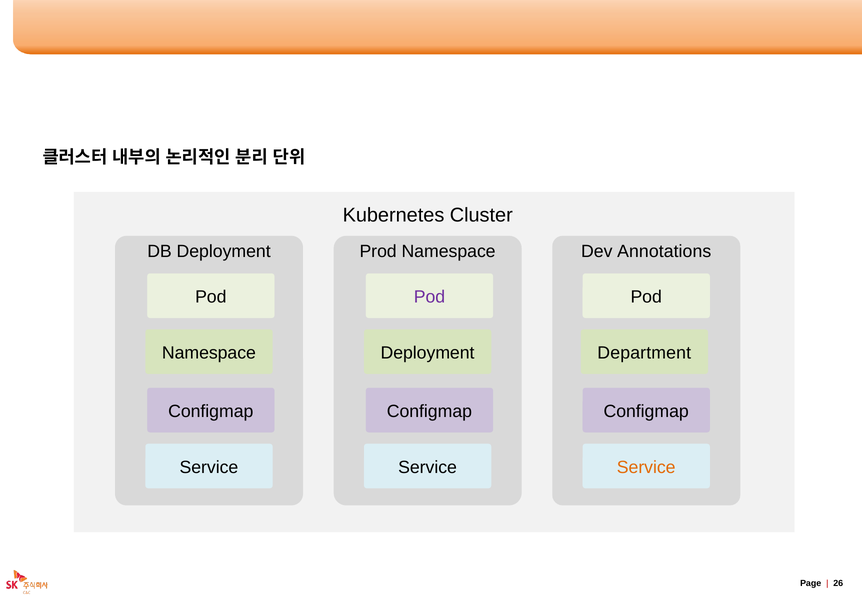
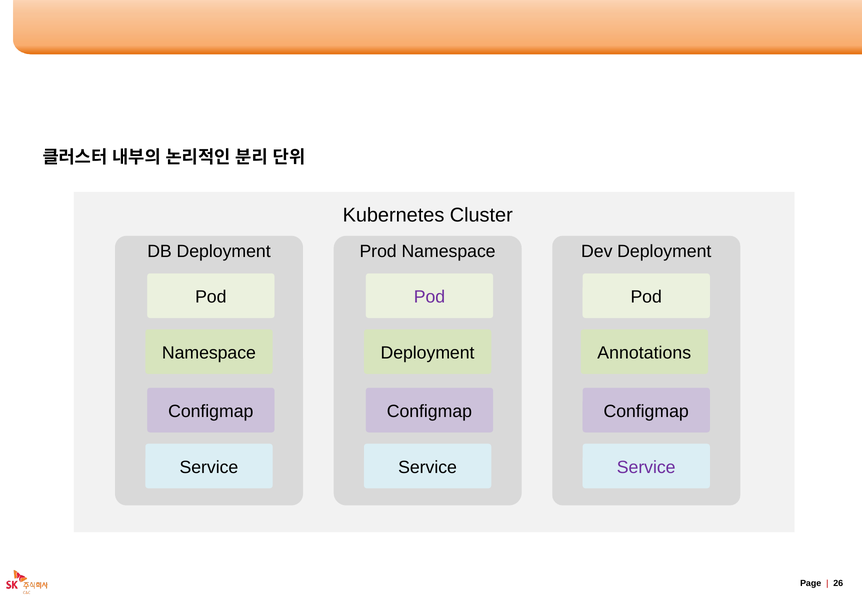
Dev Annotations: Annotations -> Deployment (664, 251)
Department: Department -> Annotations (644, 353)
Service colour: orange -> purple (646, 467)
